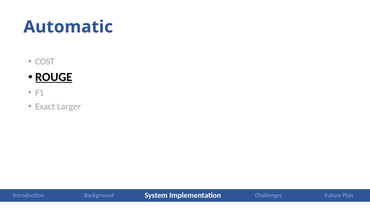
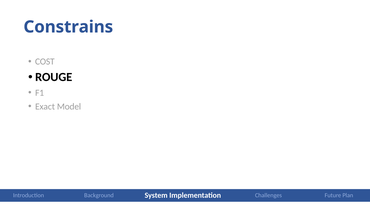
Automatic: Automatic -> Constrains (68, 27)
ROUGE underline: present -> none (54, 77)
Larger: Larger -> Model (69, 107)
